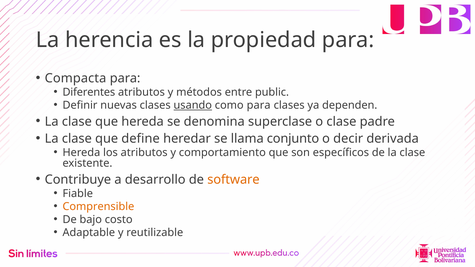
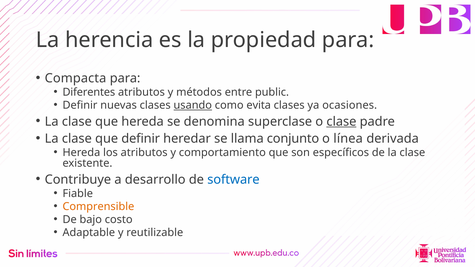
como para: para -> evita (259, 105)
dependen: dependen -> ocasiones (350, 105)
clase underline: none -> present (341, 122)
que define: define -> definir (141, 139)
decir: decir -> línea (348, 139)
software colour: orange -> blue (233, 180)
